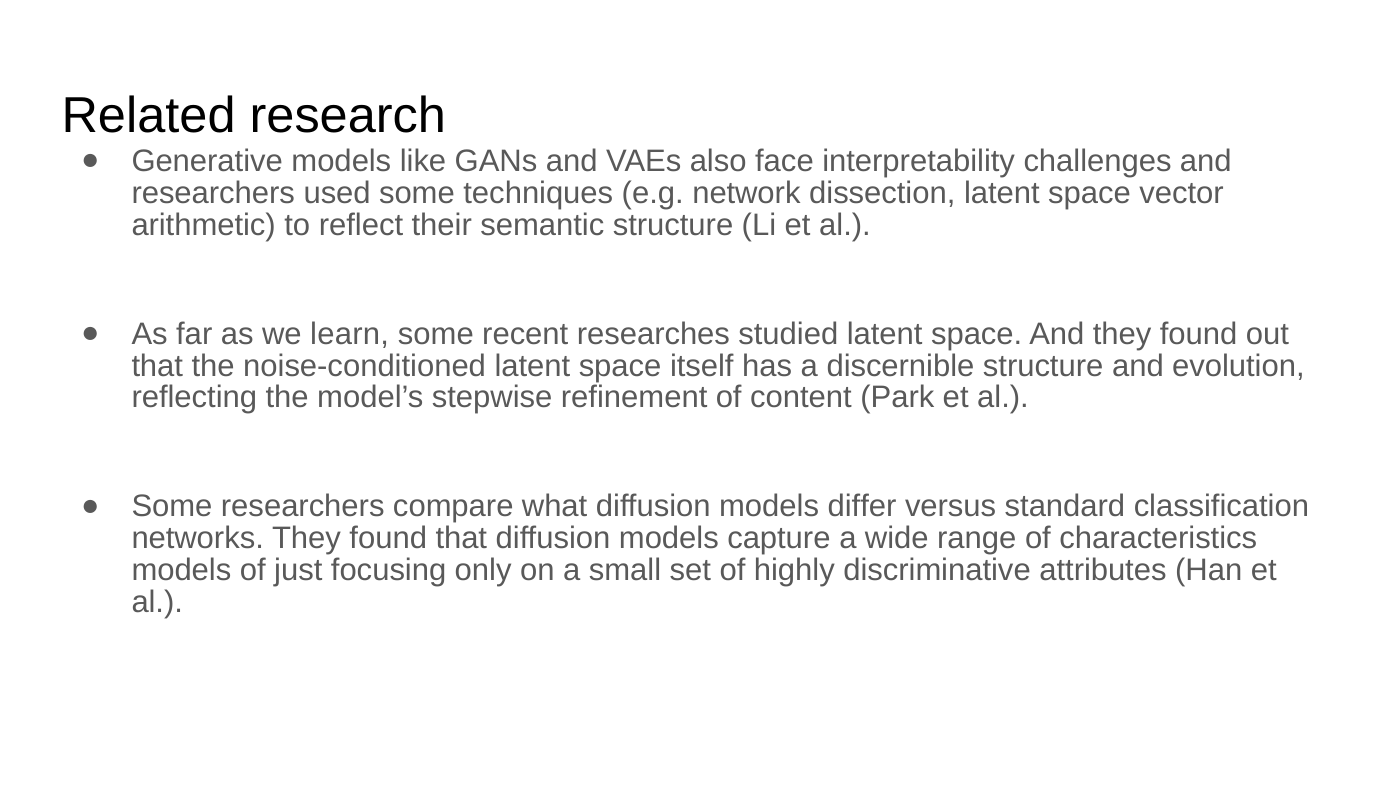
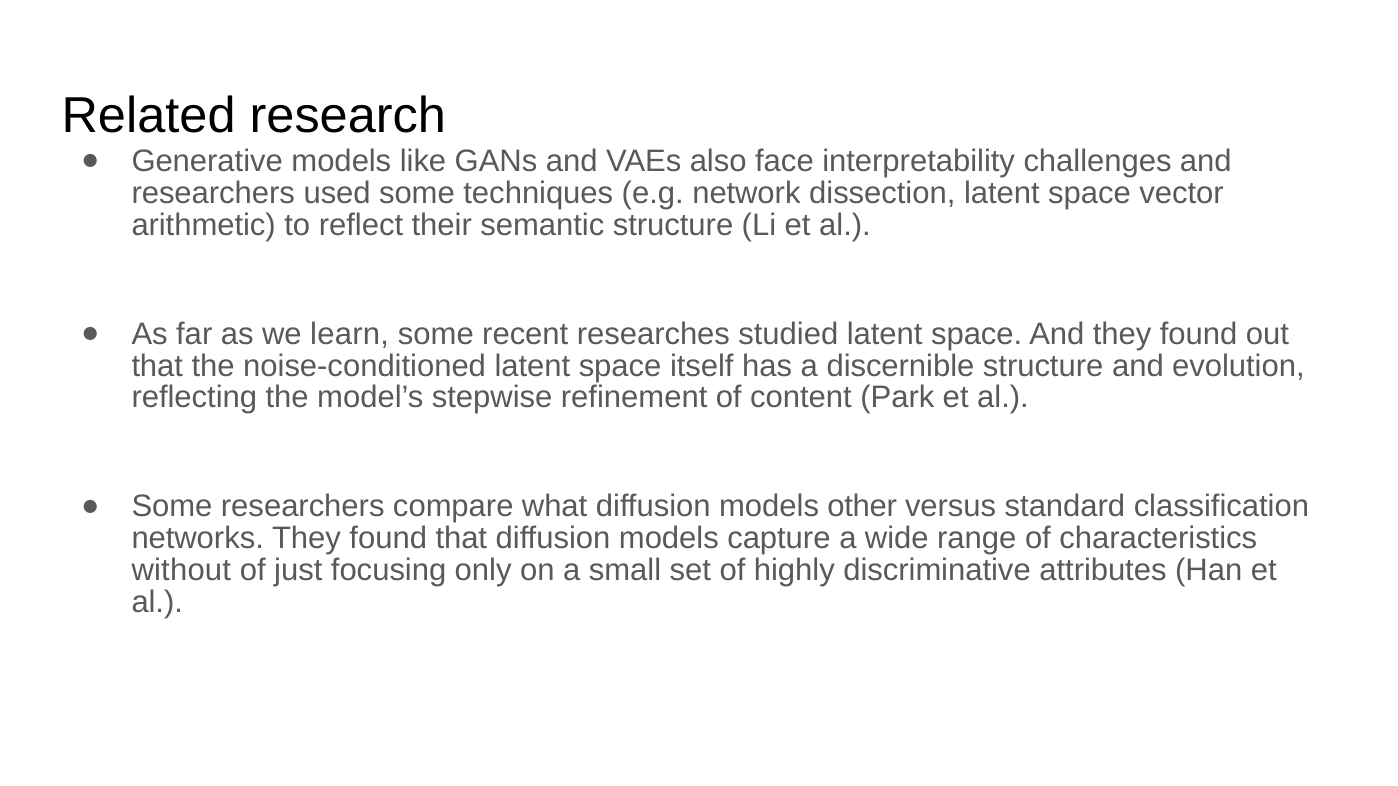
differ: differ -> other (862, 507)
models: models -> without (181, 571)
